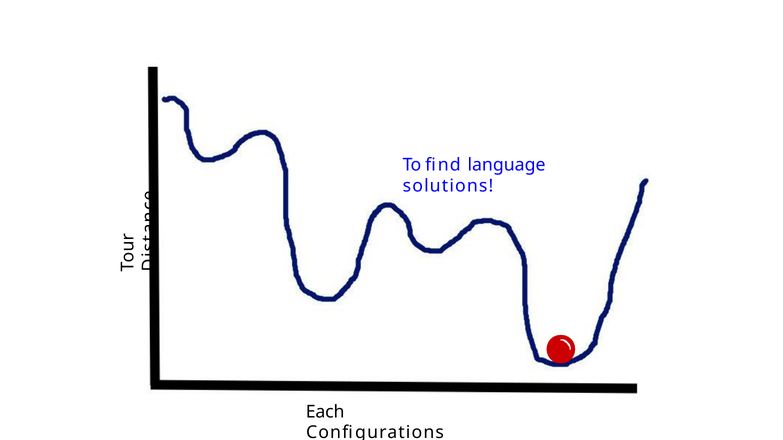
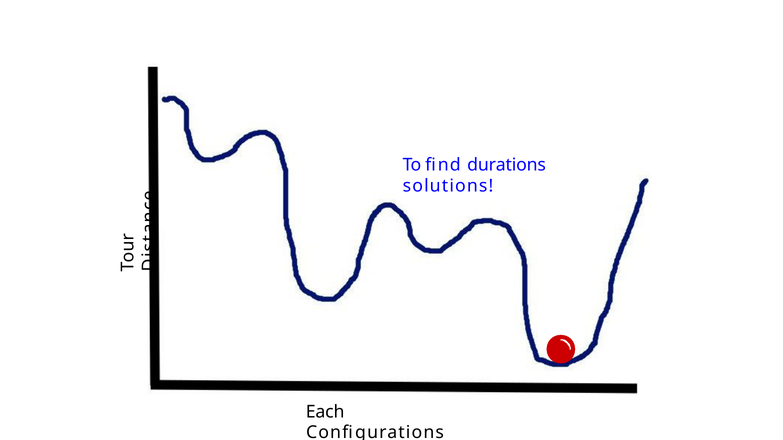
language: language -> durations (507, 165)
